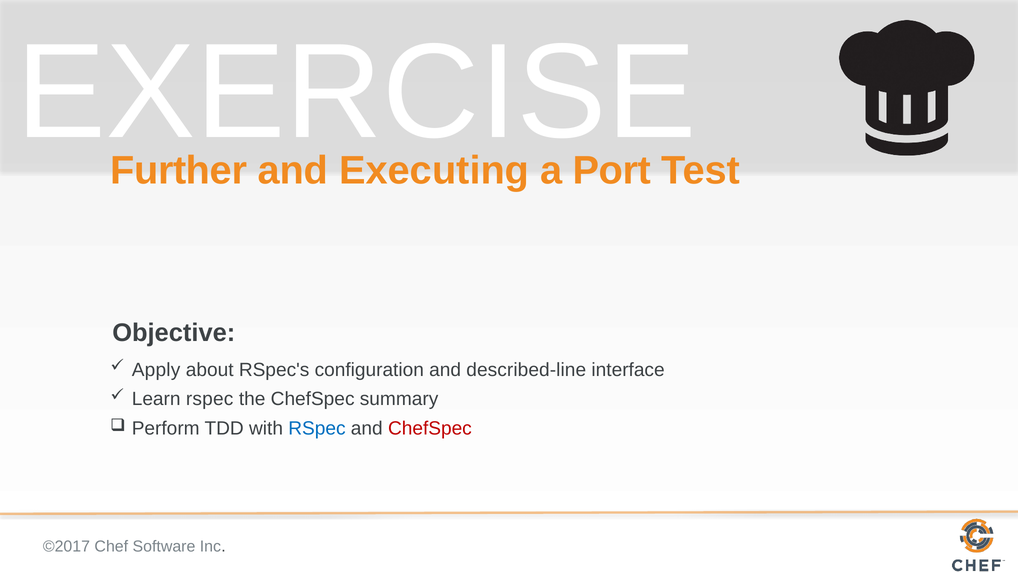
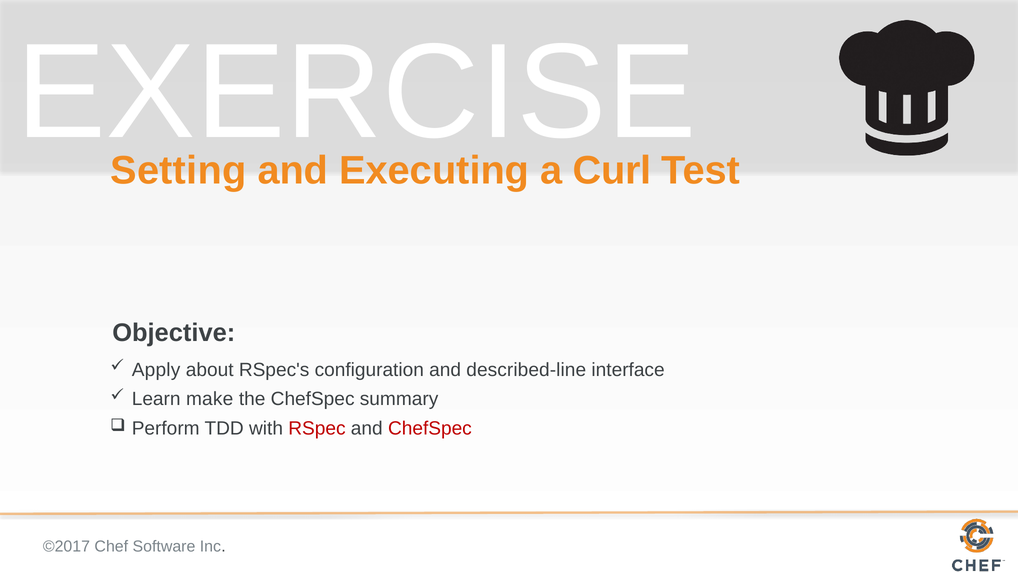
Further: Further -> Setting (178, 170)
Port: Port -> Curl (612, 170)
Learn rspec: rspec -> make (210, 399)
RSpec colour: blue -> red (317, 428)
